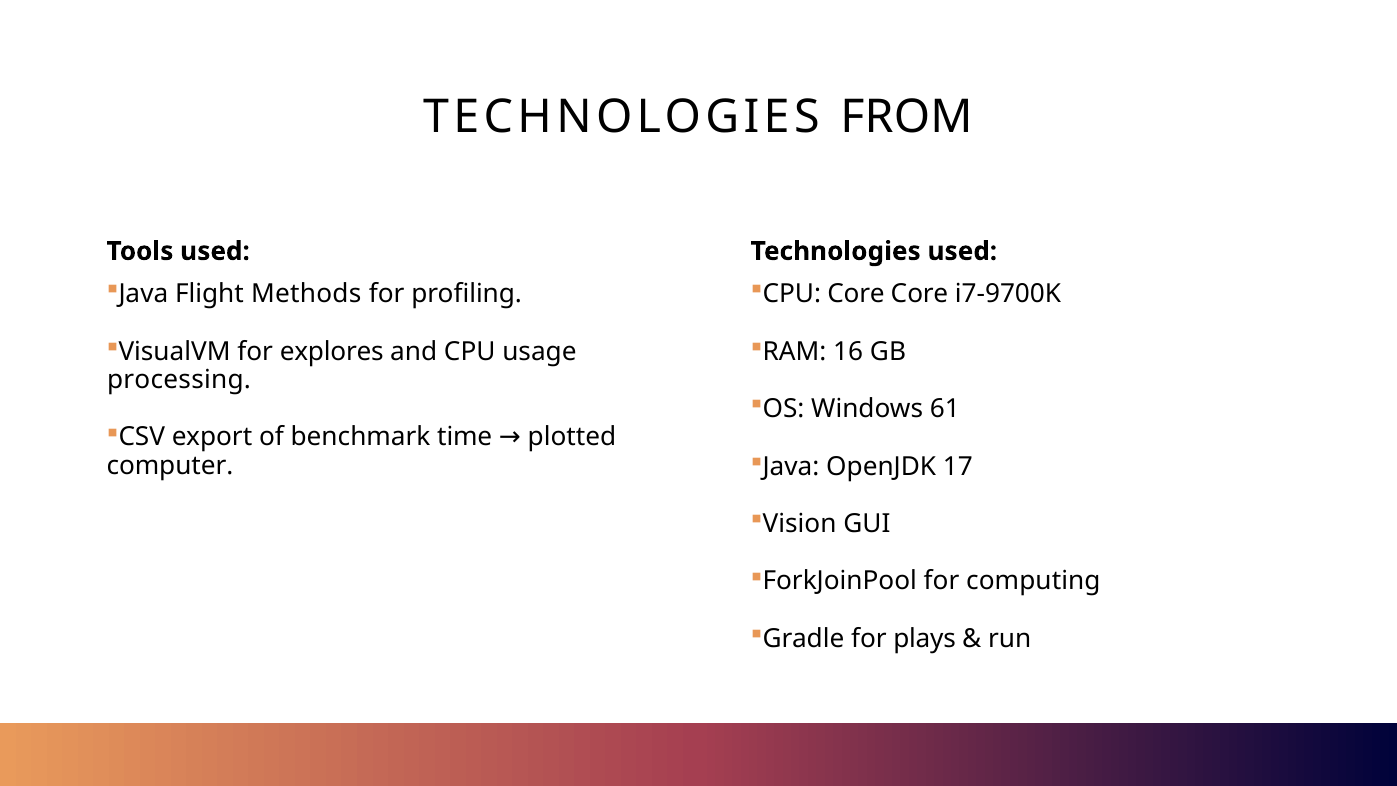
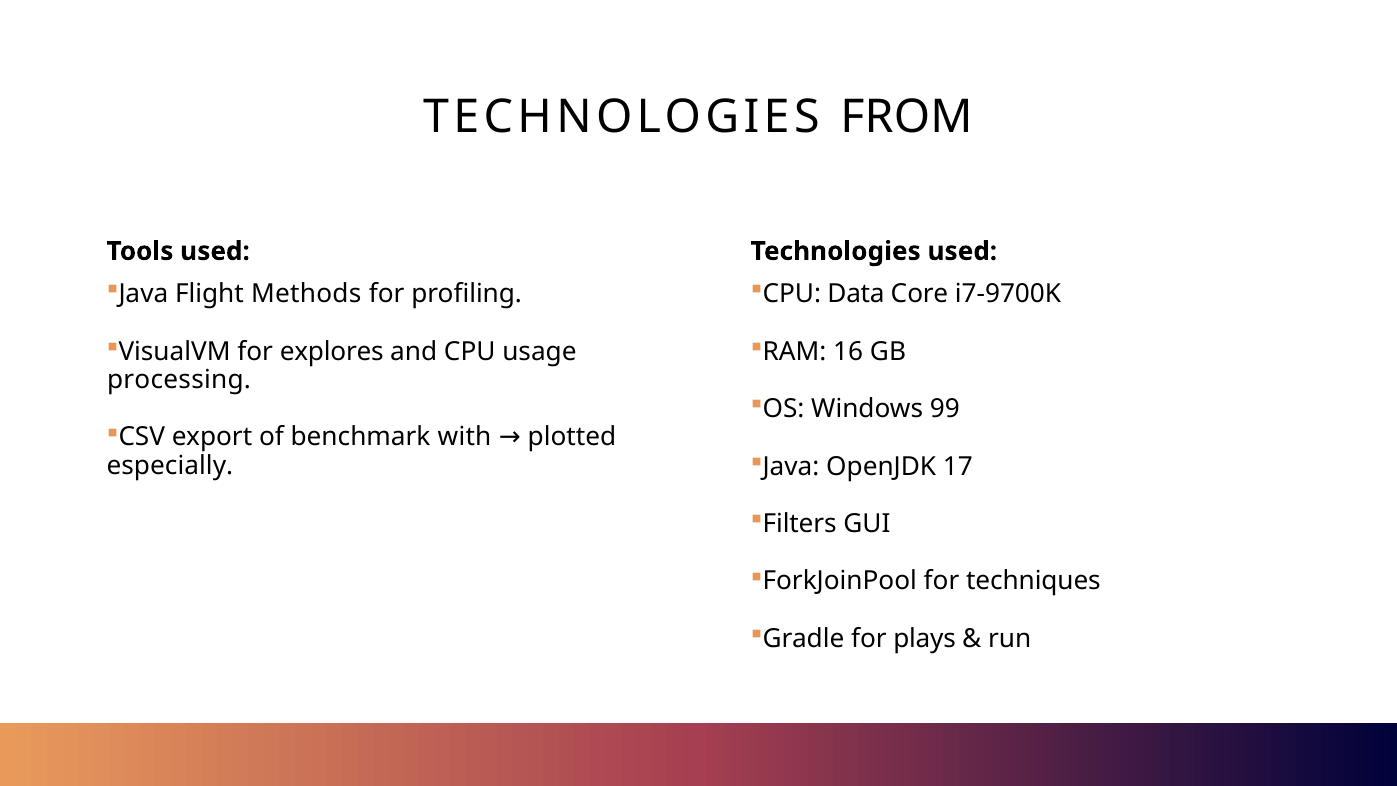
CPU Core: Core -> Data (856, 294)
61: 61 -> 99 (945, 409)
time: time -> with (465, 437)
computer: computer -> especially (170, 466)
Vision: Vision -> Filters (800, 524)
computing: computing -> techniques (1033, 581)
